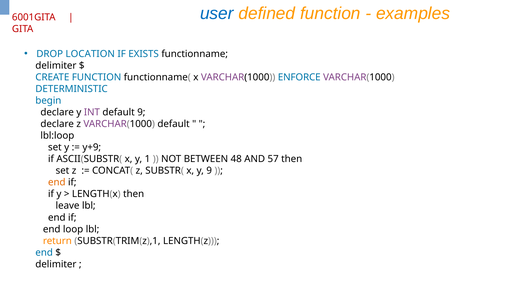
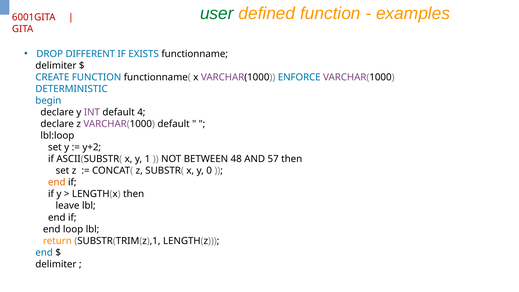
user colour: blue -> green (217, 14)
LOCATION: LOCATION -> DIFFERENT (90, 54)
default 9: 9 -> 4 (141, 112)
y+9: y+9 -> y+2 (92, 147)
y 9: 9 -> 0 (209, 171)
